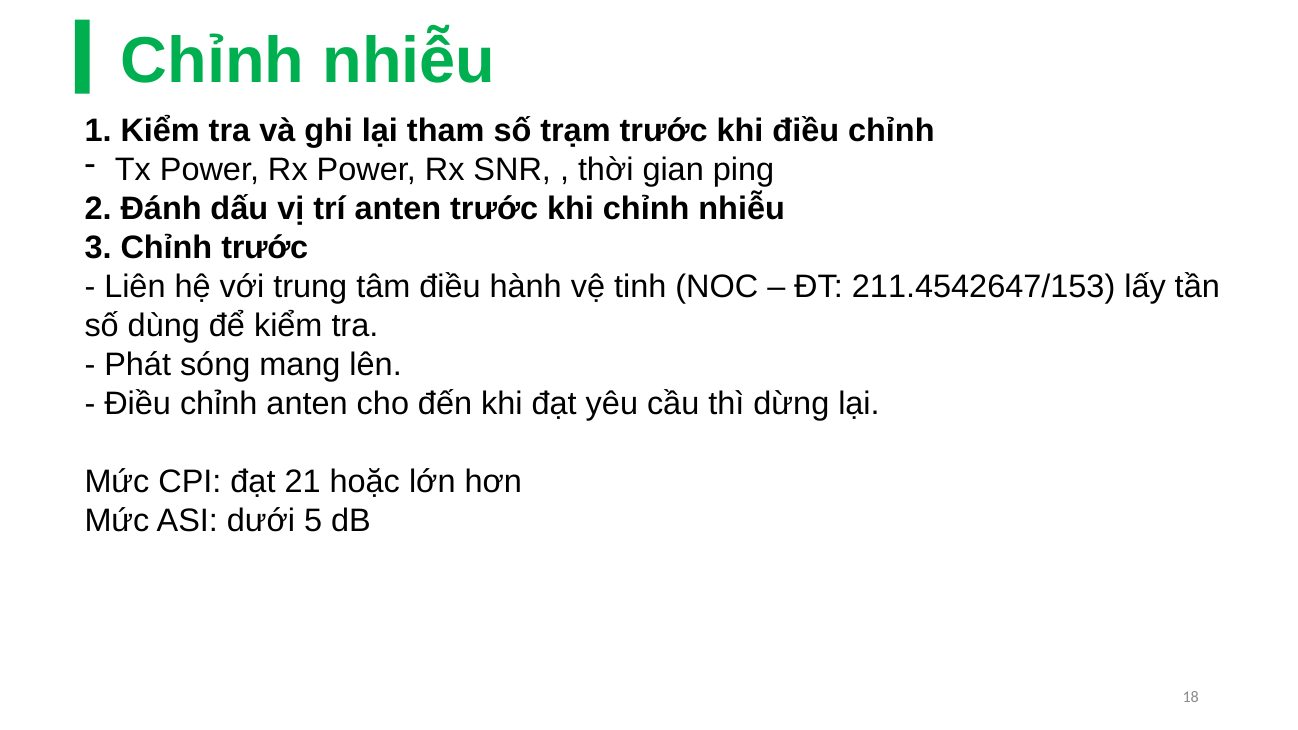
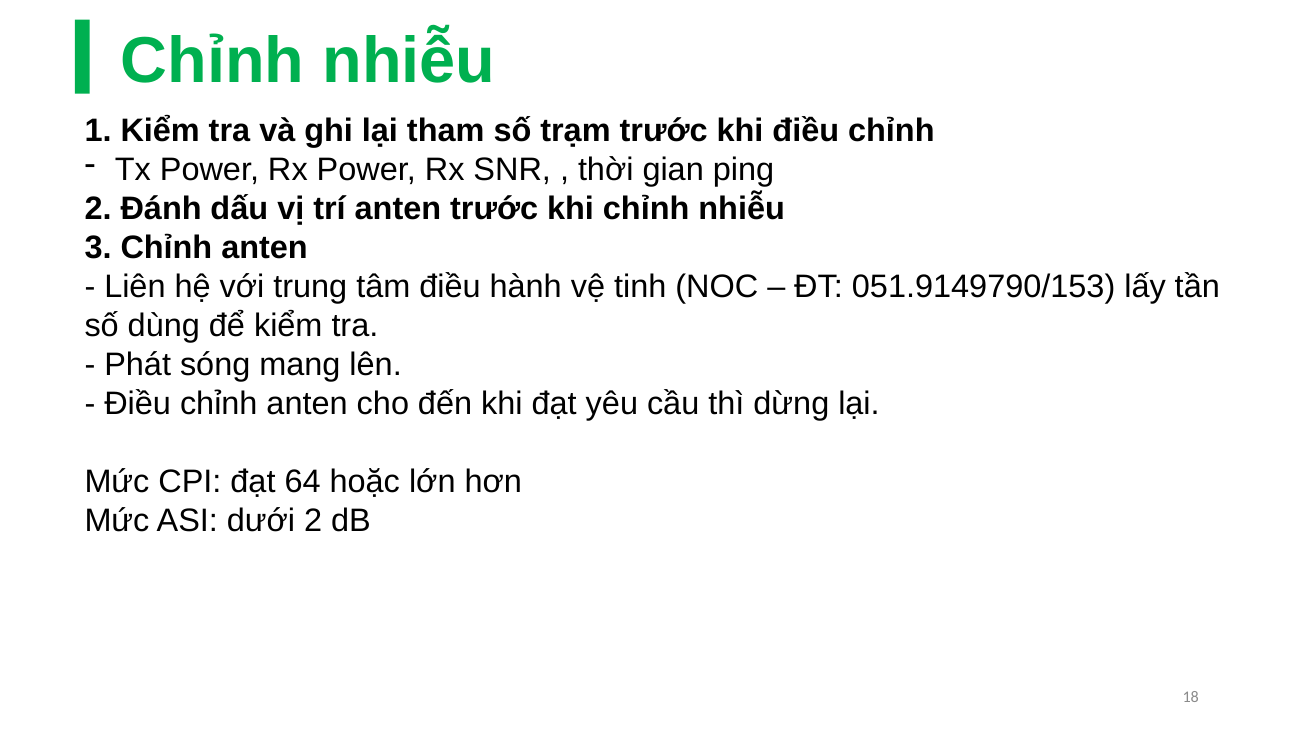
3 Chỉnh trước: trước -> anten (265, 248)
211.4542647/153: 211.4542647/153 -> 051.9149790/153 (984, 287)
21: 21 -> 64 (303, 482)
dưới 5: 5 -> 2 (313, 521)
